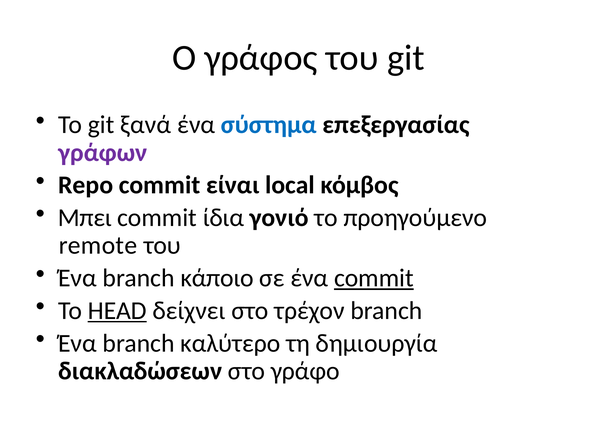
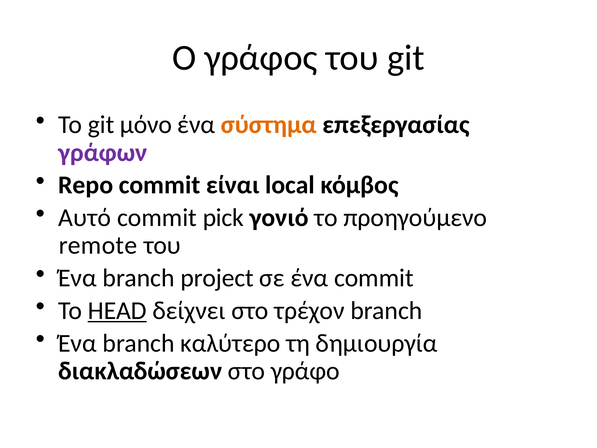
ξανά: ξανά -> μόνο (146, 125)
σύστημα colour: blue -> orange (269, 125)
Μπει: Μπει -> Αυτό (85, 218)
ίδια: ίδια -> pick (223, 218)
κάποιο: κάποιο -> project (217, 278)
commit underline: present -> none (374, 278)
